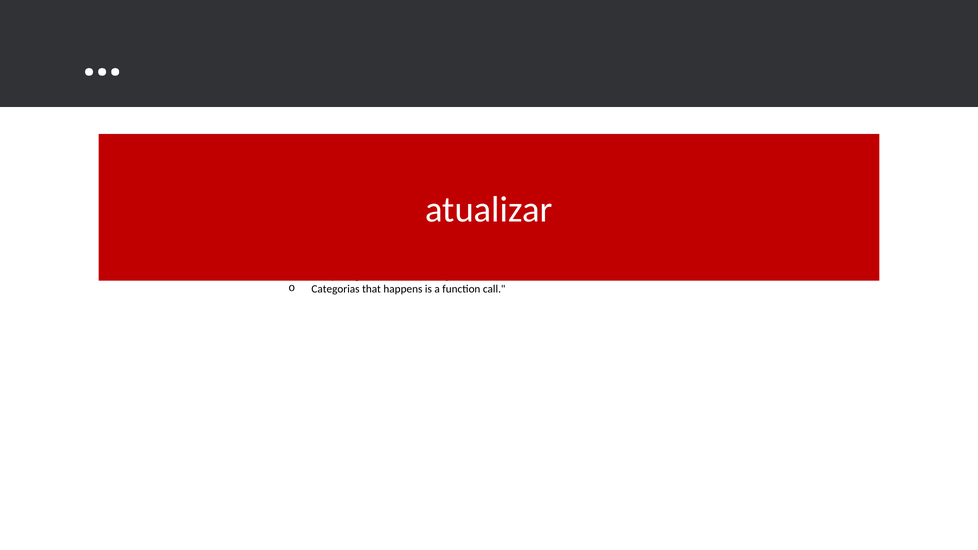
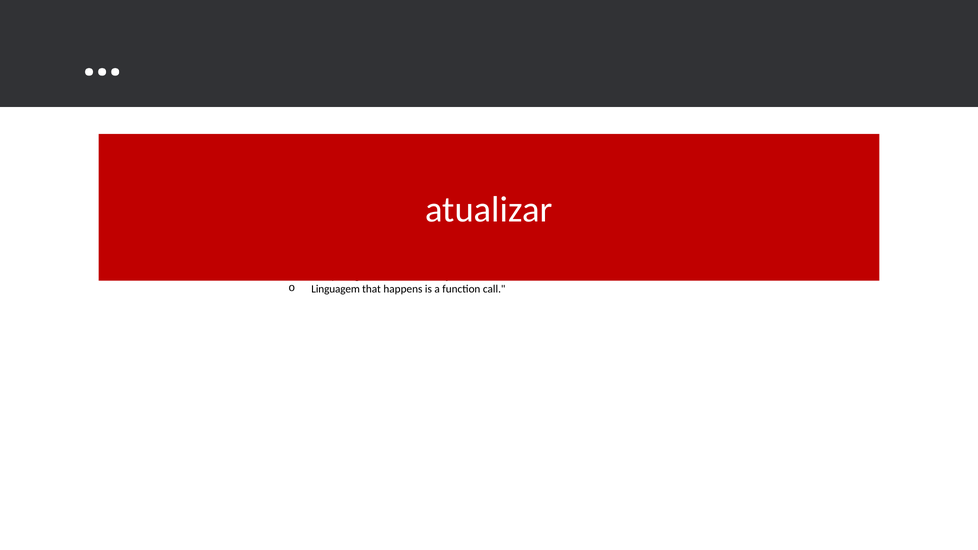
Categorias: Categorias -> Linguagem (336, 289)
